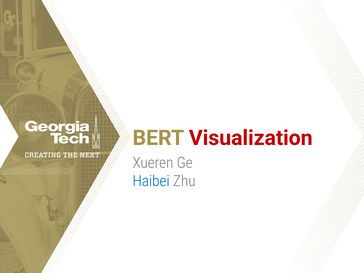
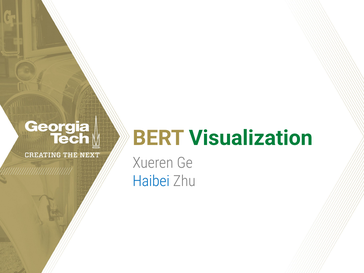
Visualization colour: red -> green (251, 138)
